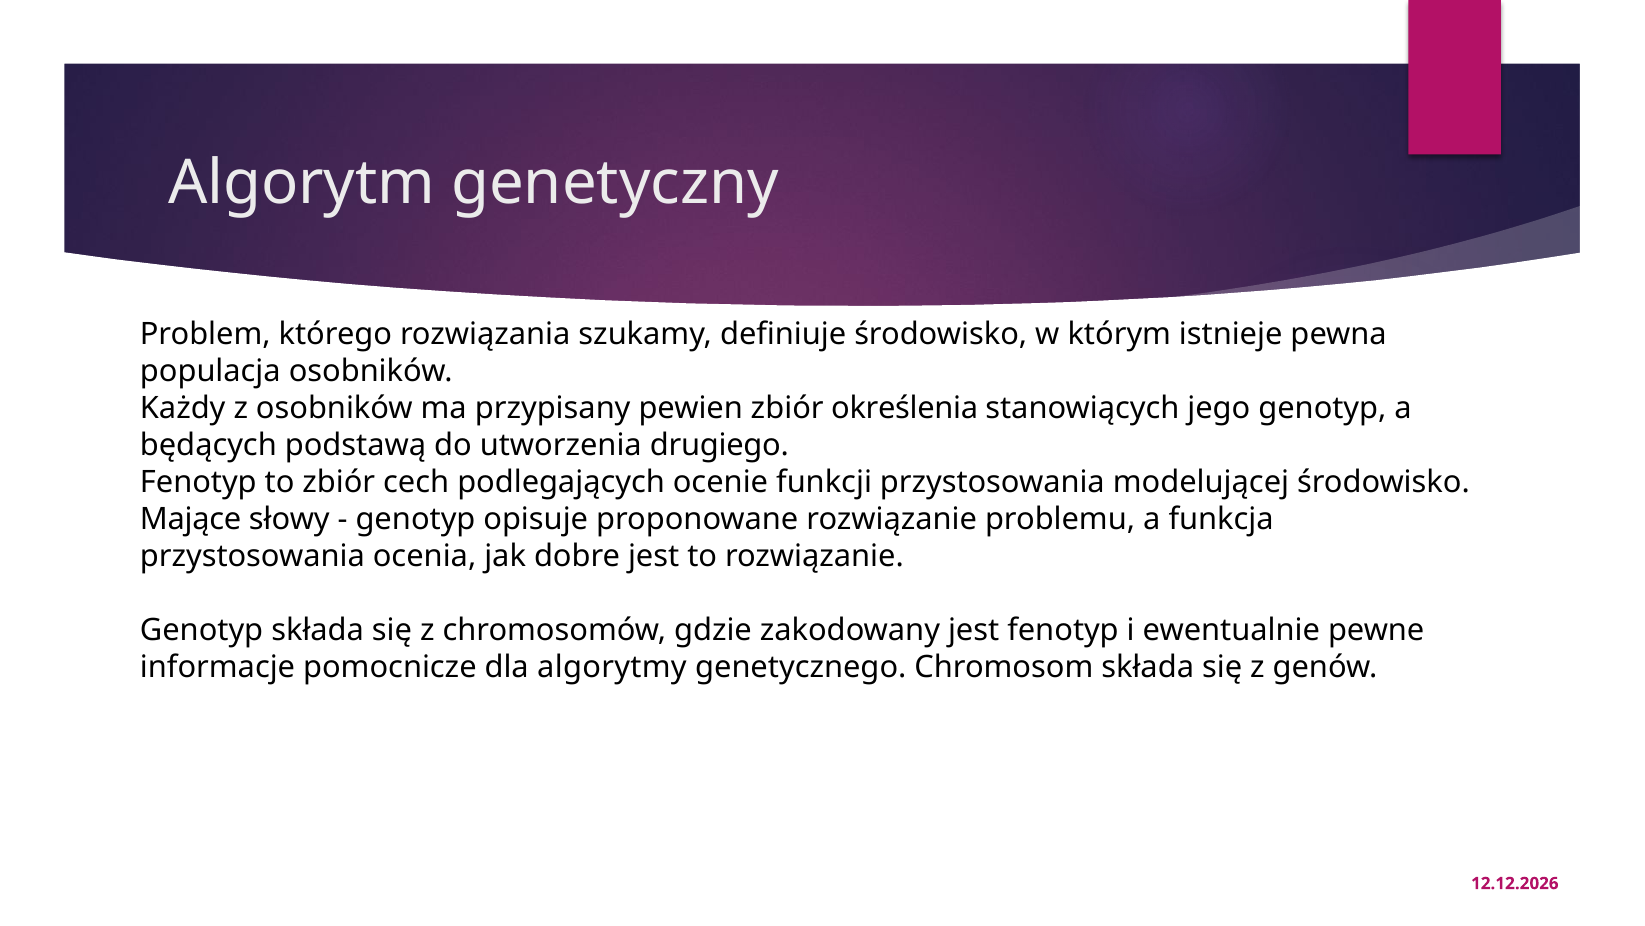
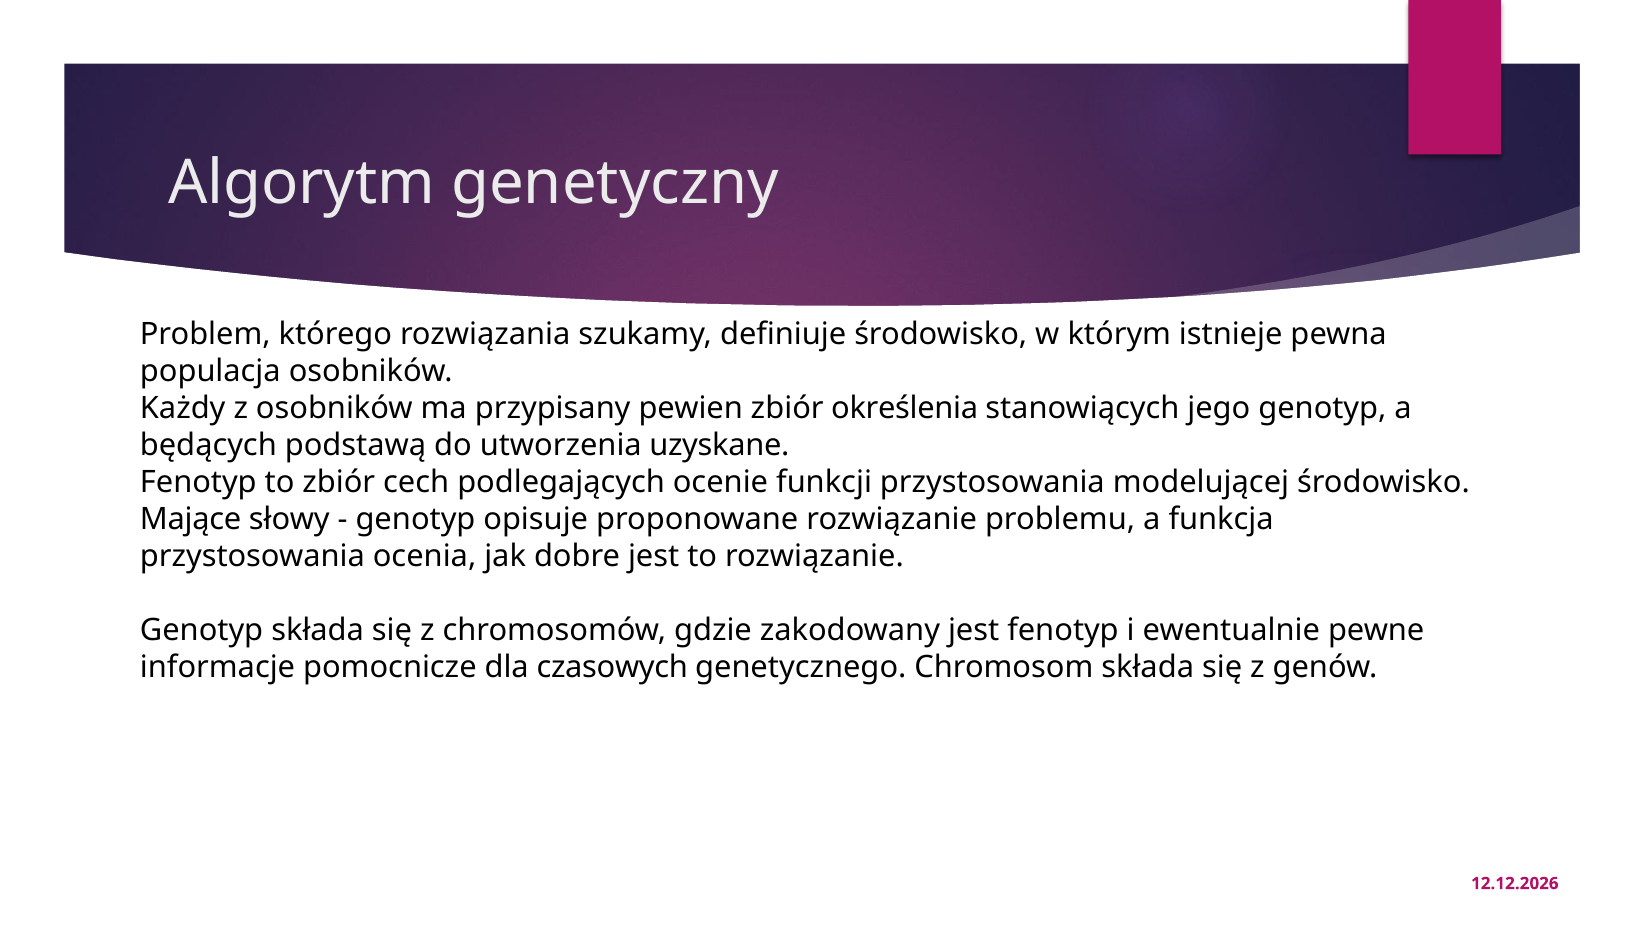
drugiego: drugiego -> uzyskane (719, 445)
algorytmy: algorytmy -> czasowych (612, 667)
